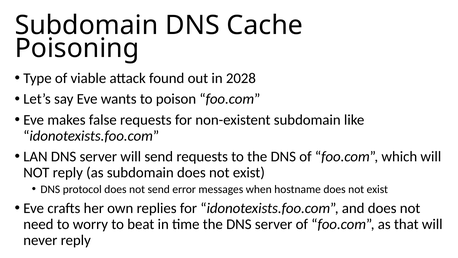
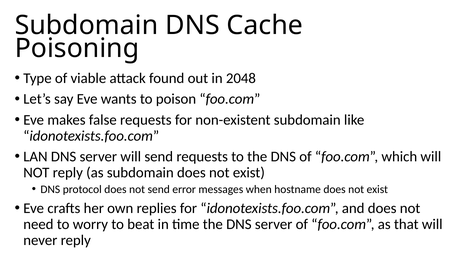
2028: 2028 -> 2048 (241, 78)
